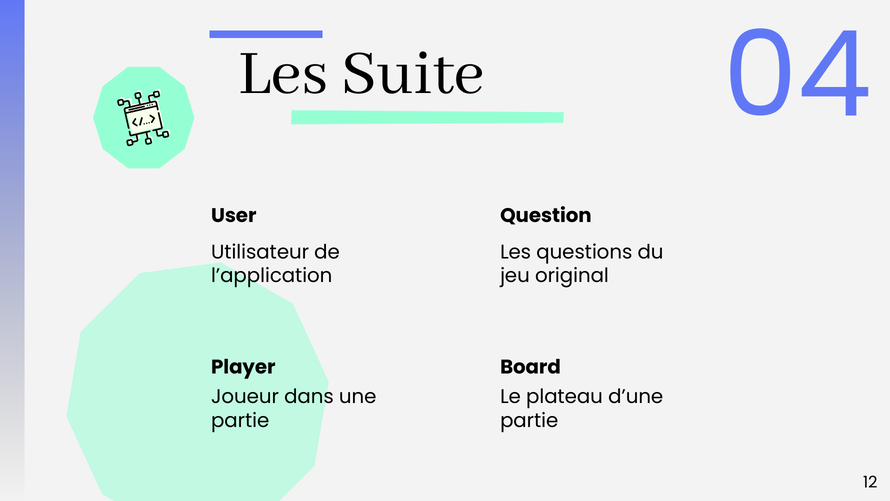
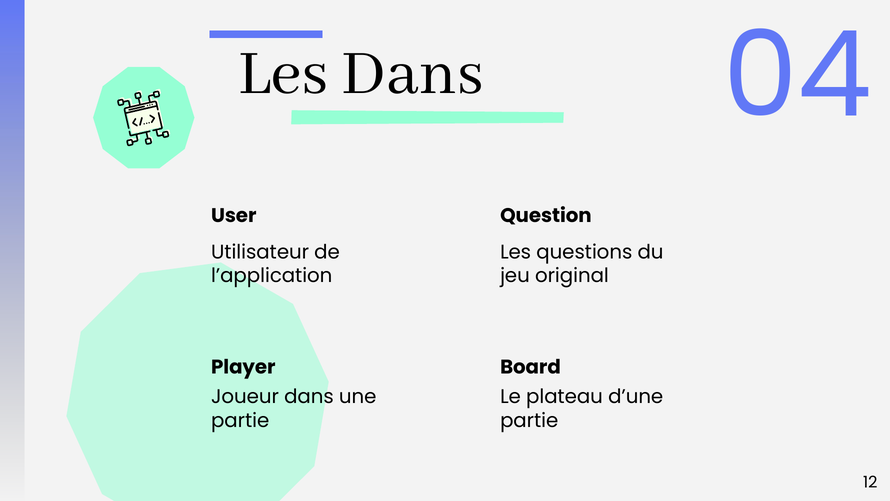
Les Suite: Suite -> Dans (412, 71)
